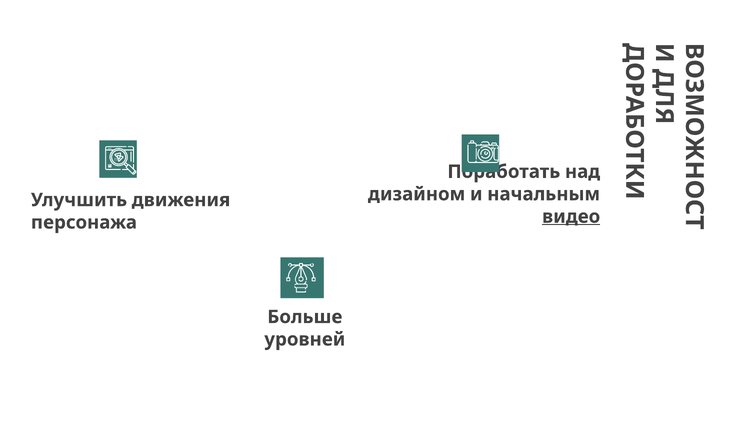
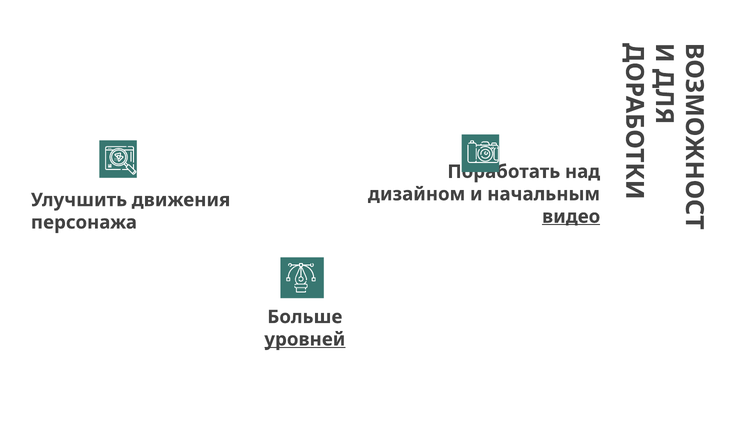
уровней underline: none -> present (305, 339)
